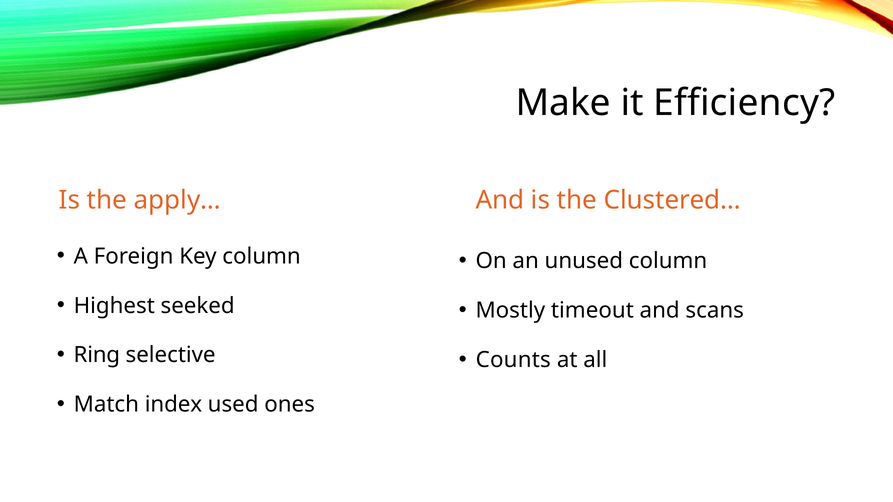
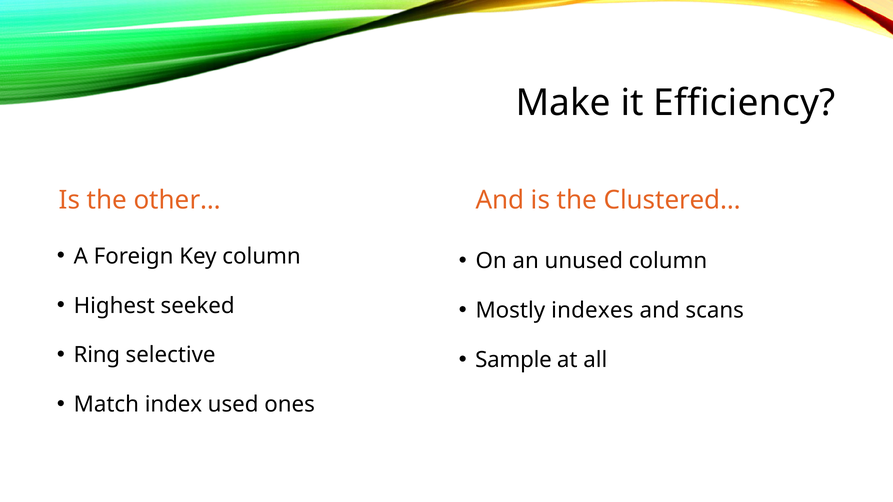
apply…: apply… -> other… (177, 200)
timeout: timeout -> indexes (592, 311)
Counts: Counts -> Sample (513, 360)
